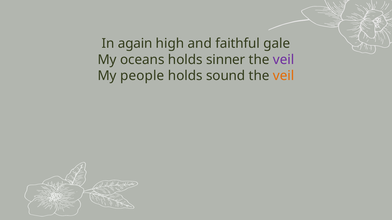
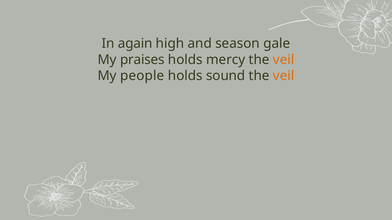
faithful: faithful -> season (238, 44)
oceans: oceans -> praises (142, 60)
sinner: sinner -> mercy (226, 60)
veil colour: purple -> orange (284, 60)
